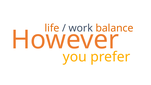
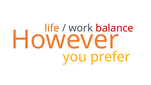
balance colour: orange -> red (114, 28)
